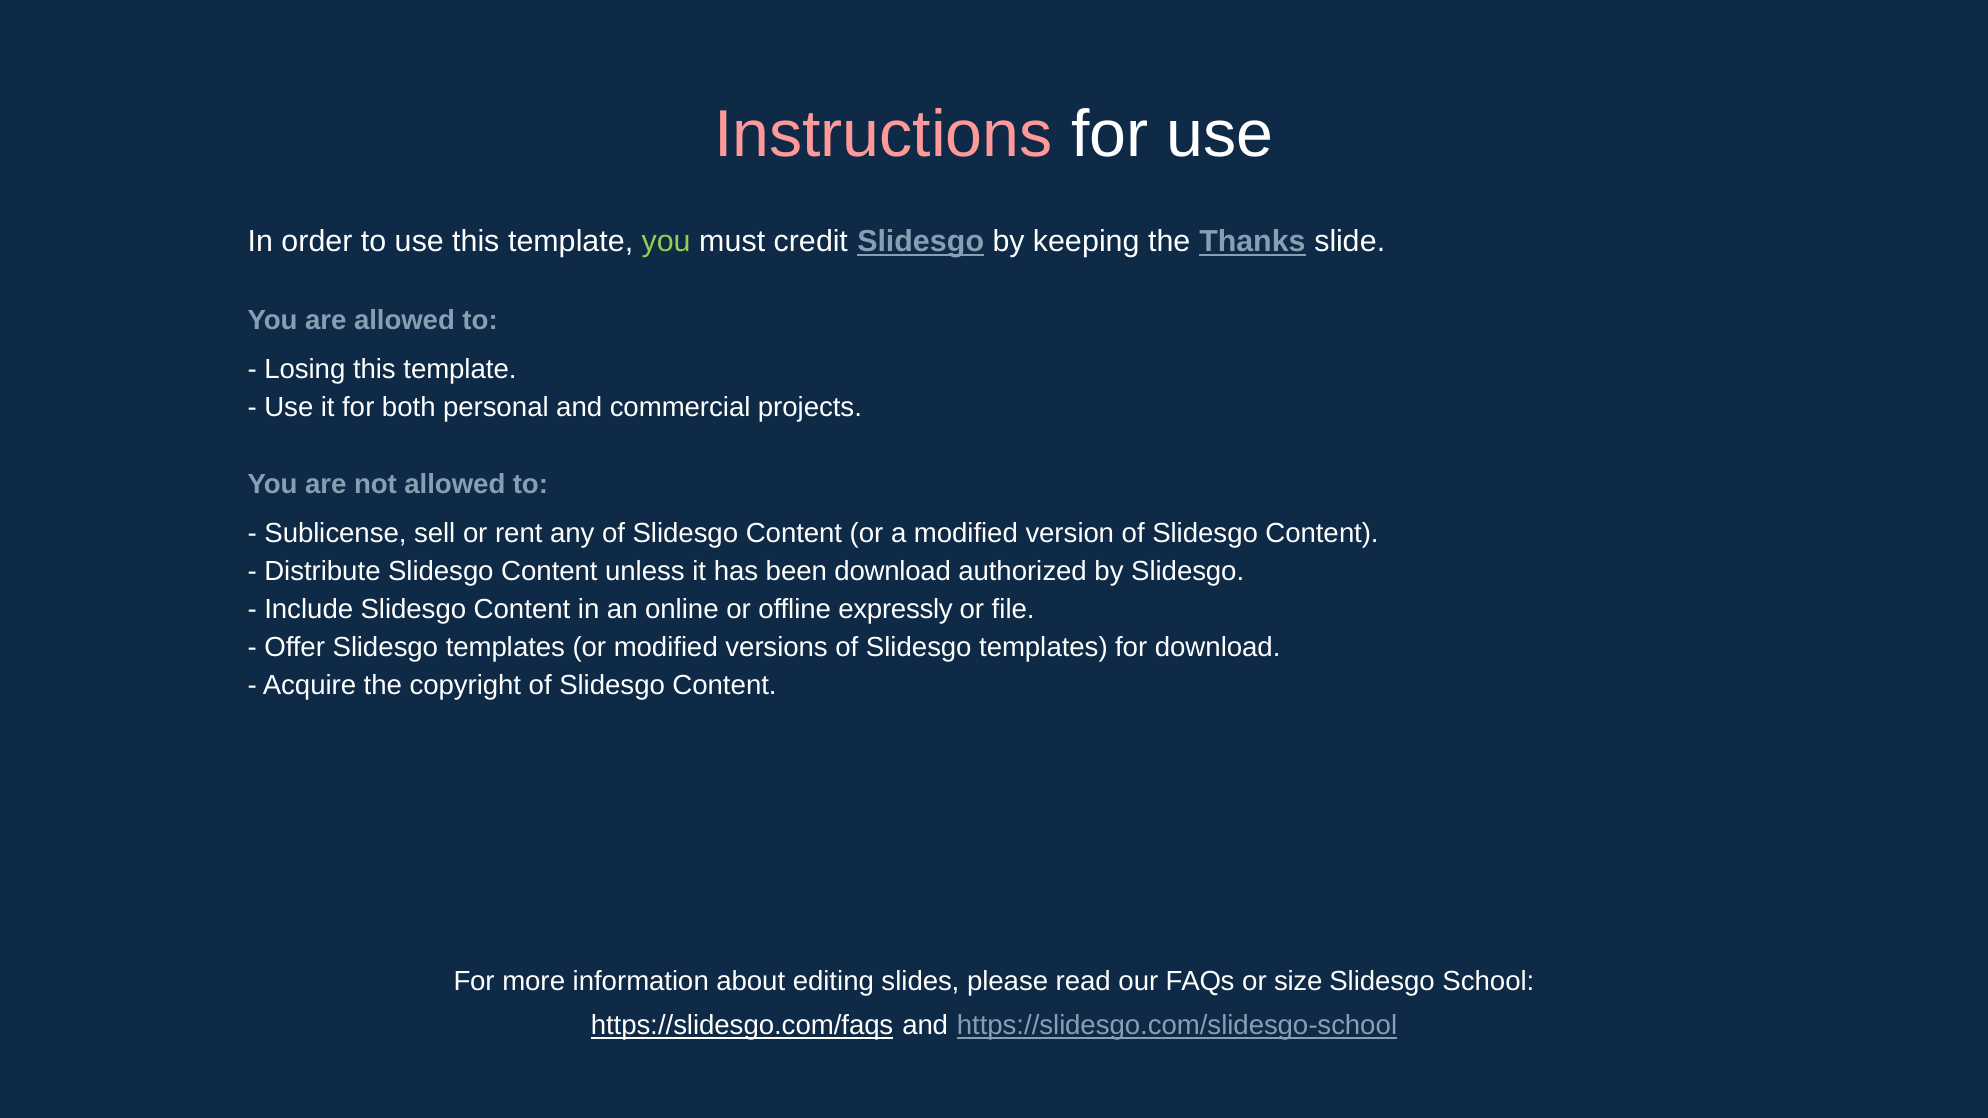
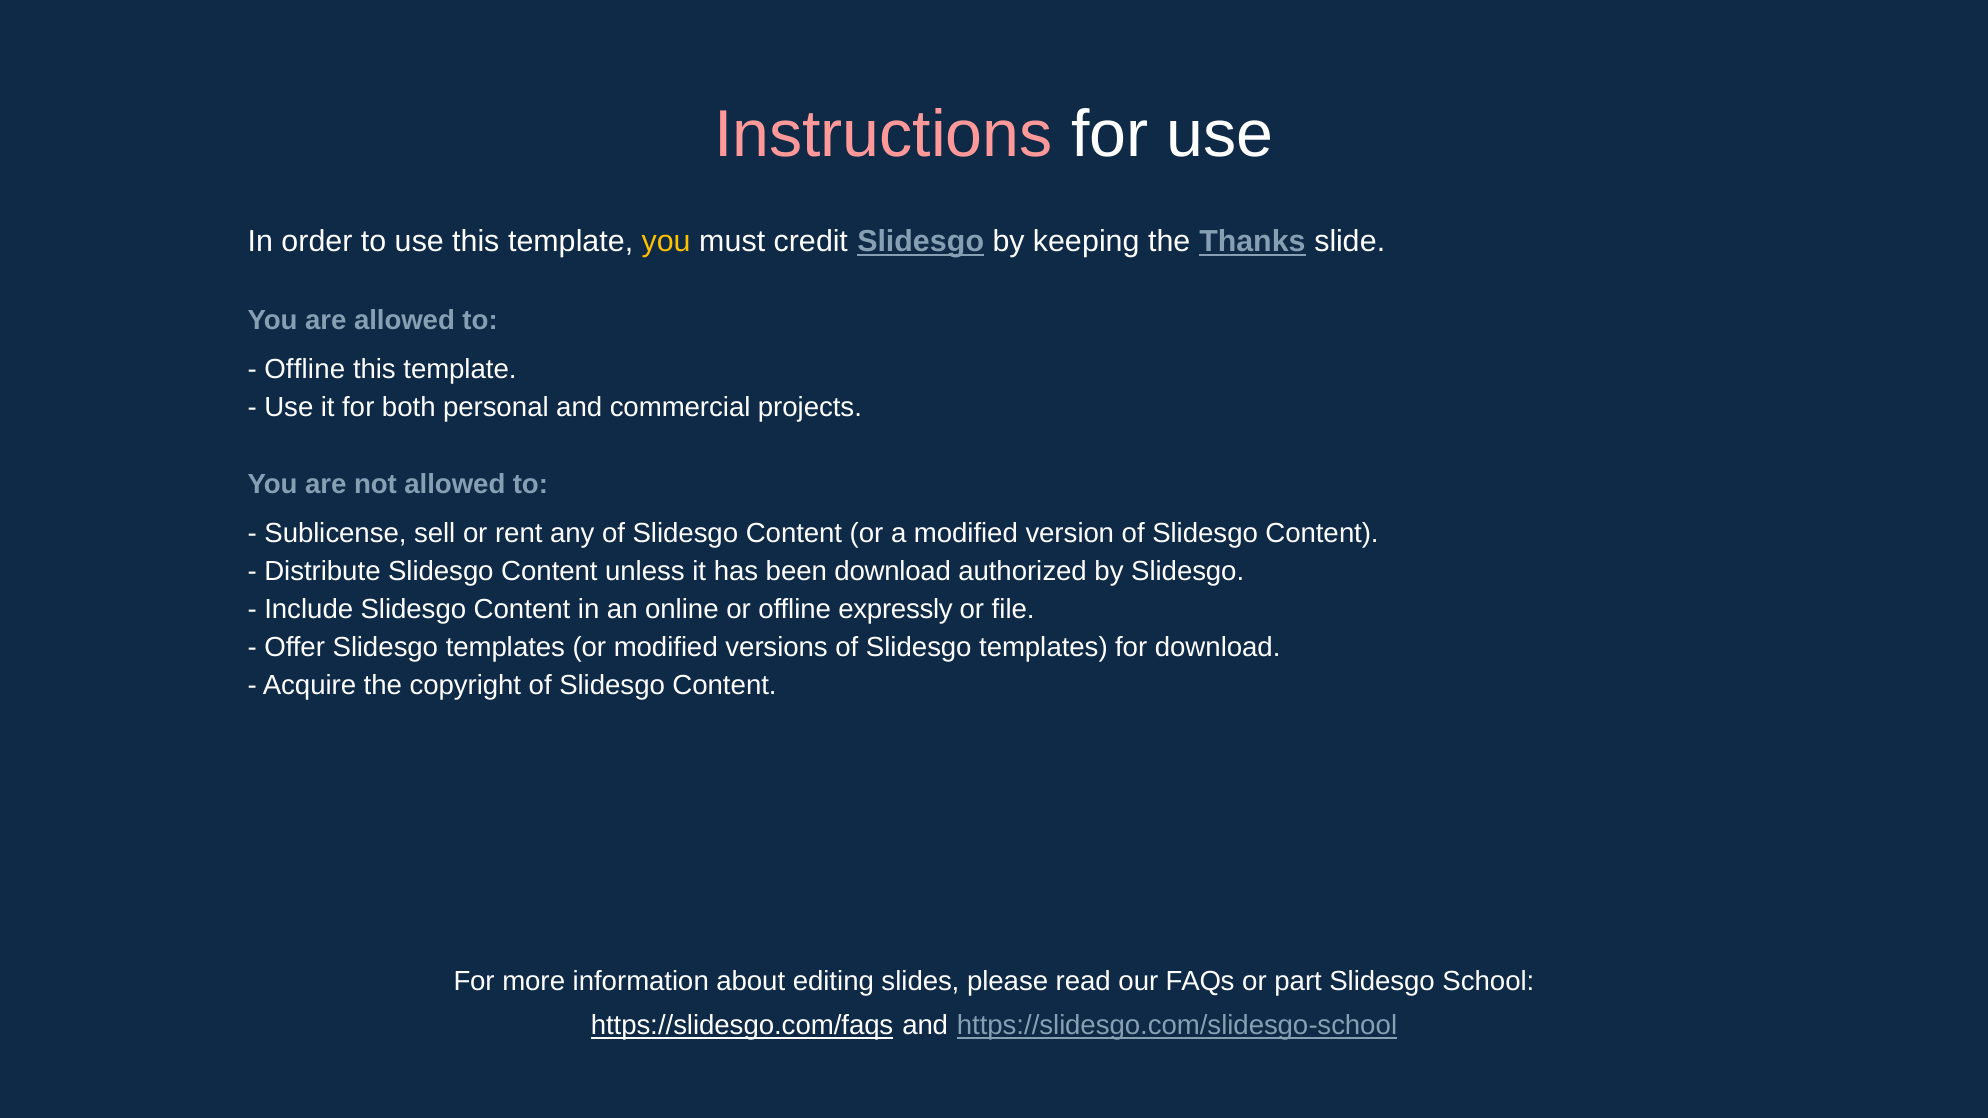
you colour: light green -> yellow (666, 242)
Losing: Losing -> Offline (305, 369)
size: size -> part (1298, 981)
